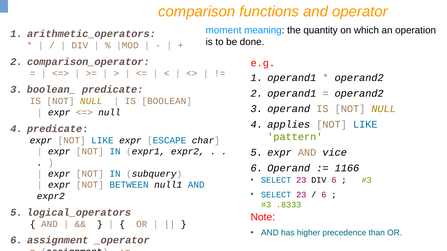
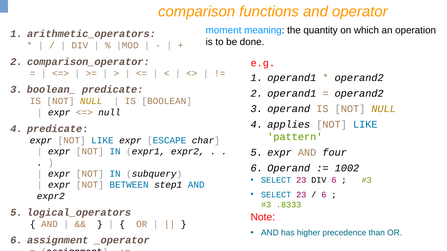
vice: vice -> four (335, 153)
1166: 1166 -> 1002 (347, 168)
null1: null1 -> step1 (168, 185)
